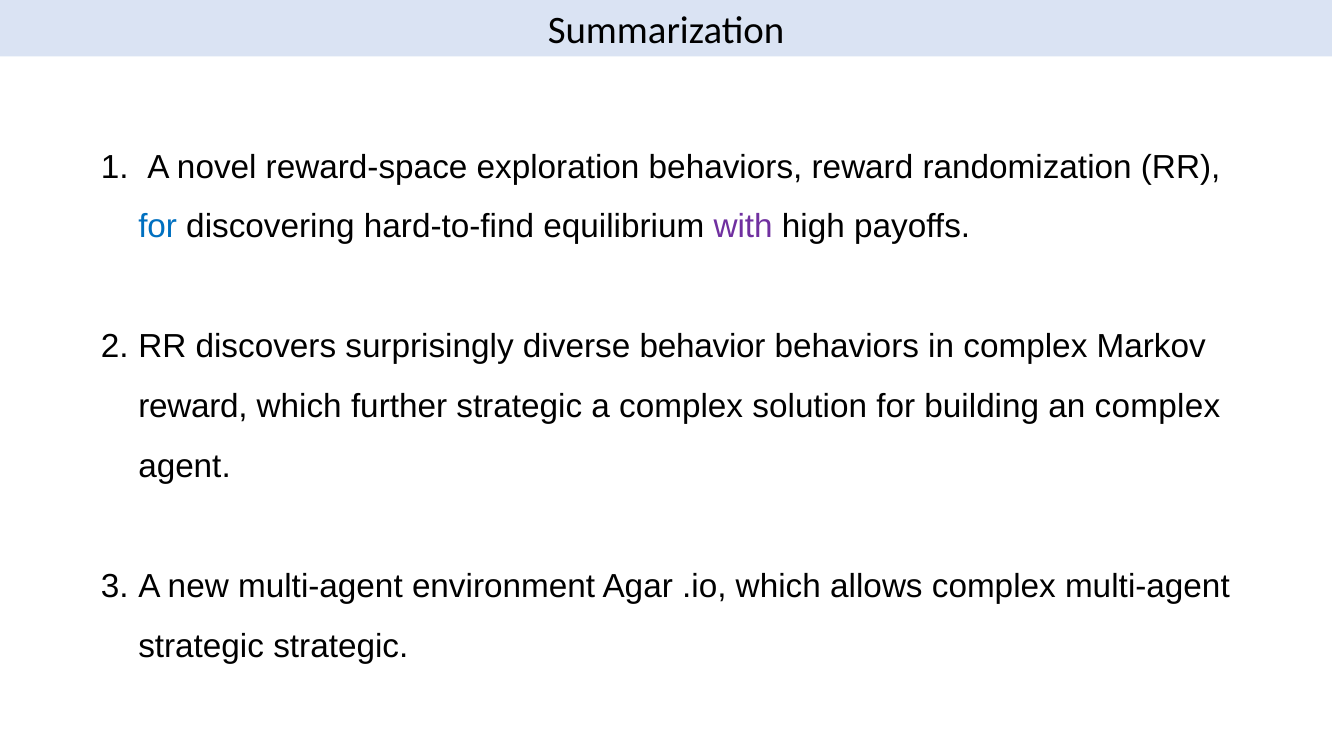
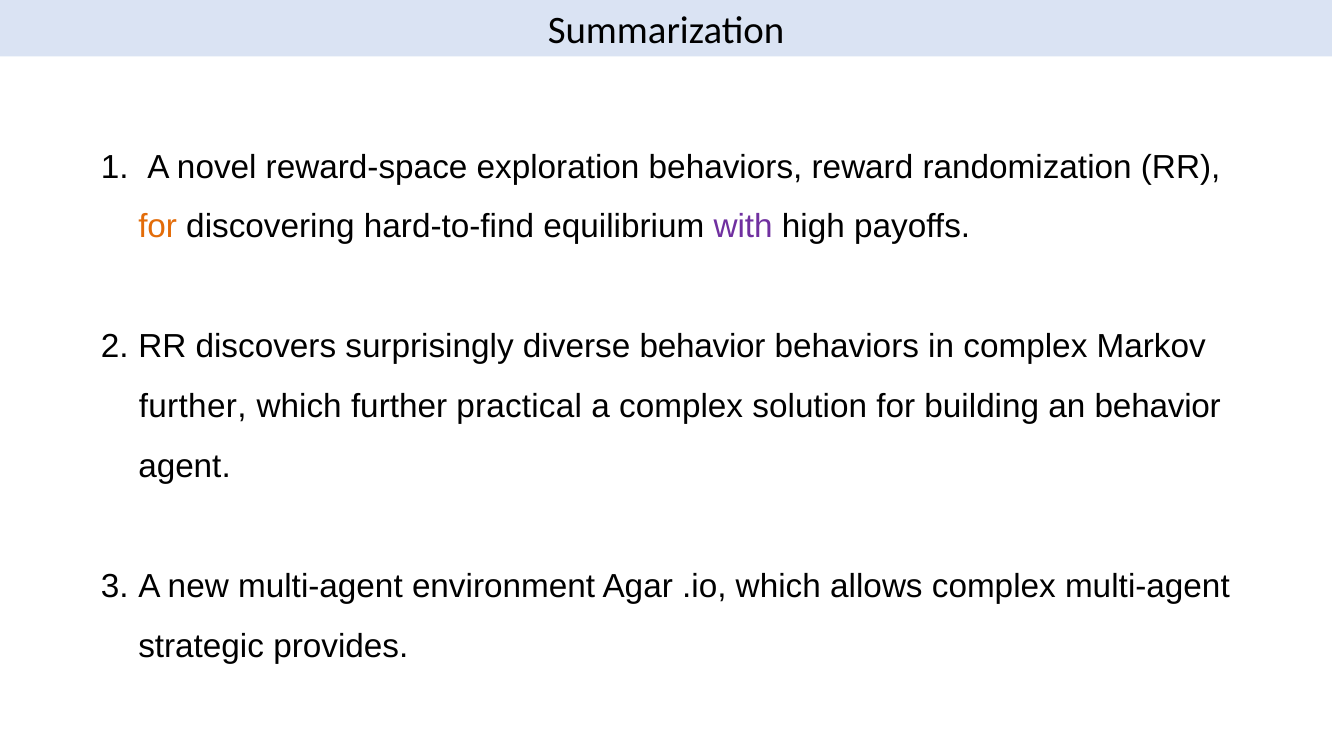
for colour: blue -> orange (158, 227)
reward: reward -> further (193, 407)
further strategic: strategic -> practical (519, 407)
an complex: complex -> behavior (1158, 407)
strategic strategic: strategic -> provides (341, 647)
